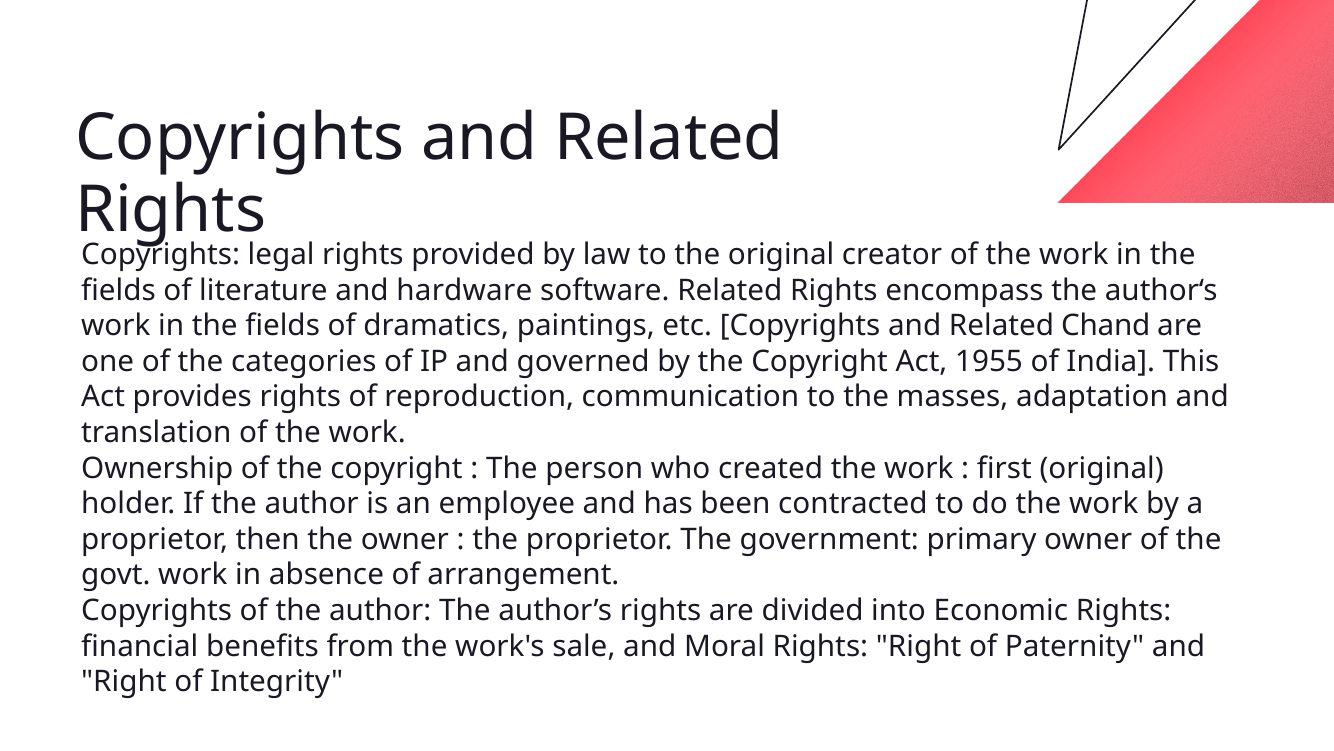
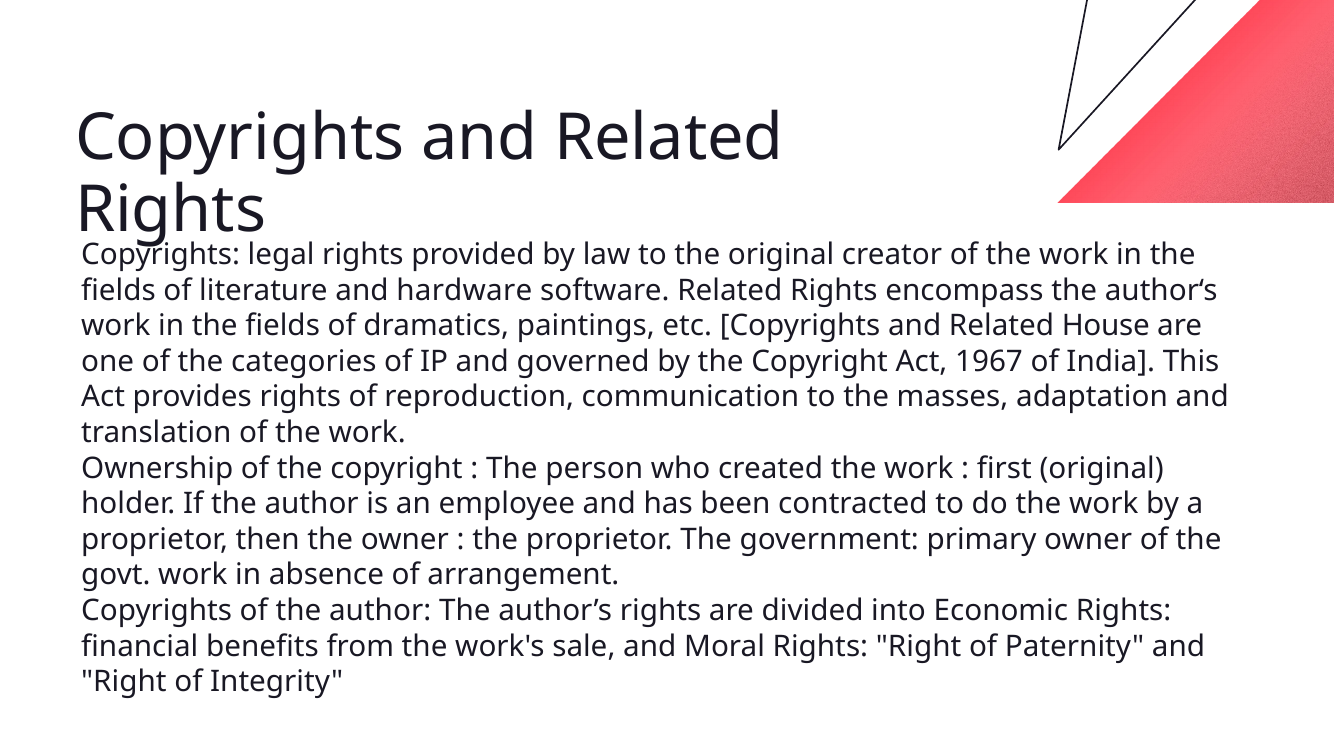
Chand: Chand -> House (1106, 326)
1955: 1955 -> 1967 (989, 361)
